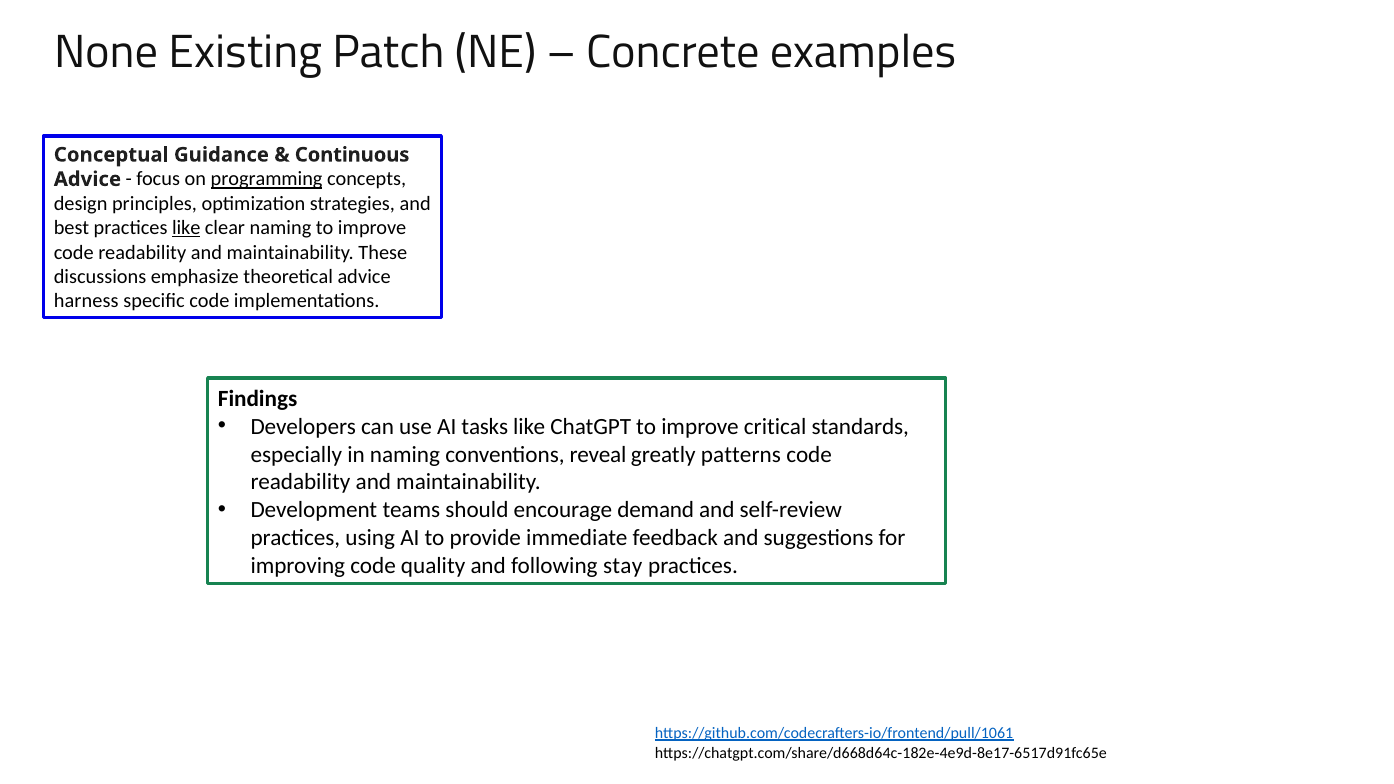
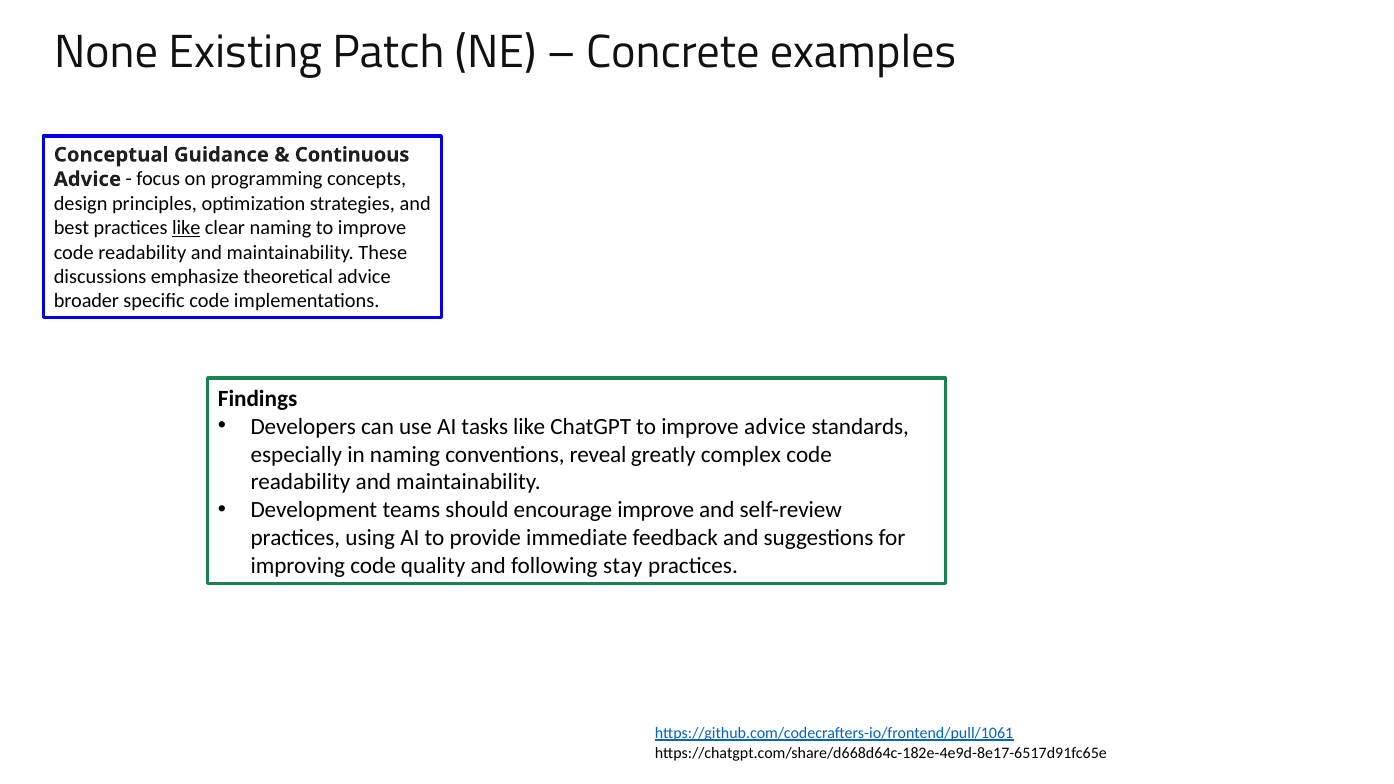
programming underline: present -> none (267, 179)
harness: harness -> broader (86, 301)
improve critical: critical -> advice (775, 427)
patterns: patterns -> complex (741, 454)
encourage demand: demand -> improve (656, 510)
